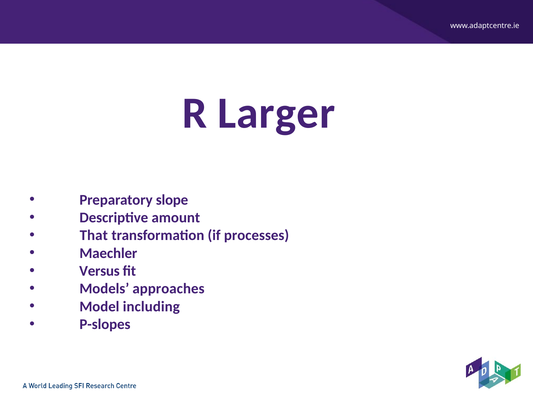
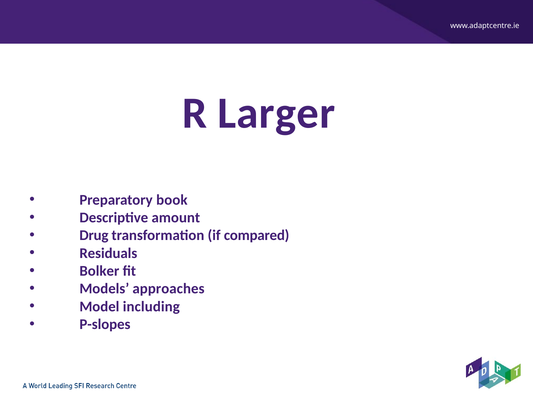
slope: slope -> book (172, 200)
That: That -> Drug (94, 235)
processes: processes -> compared (257, 235)
Maechler: Maechler -> Residuals (108, 253)
Versus: Versus -> Bolker (99, 271)
